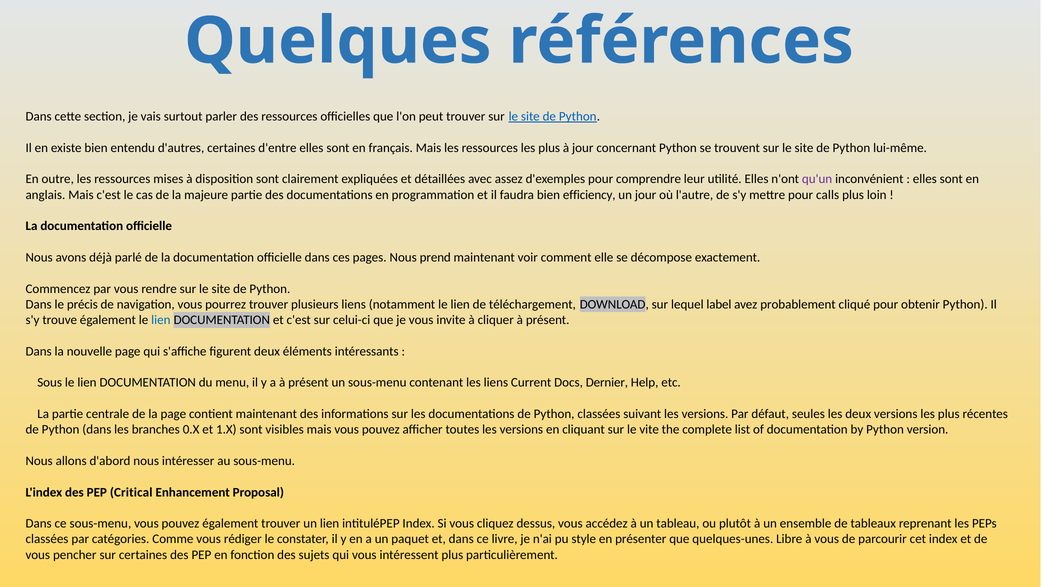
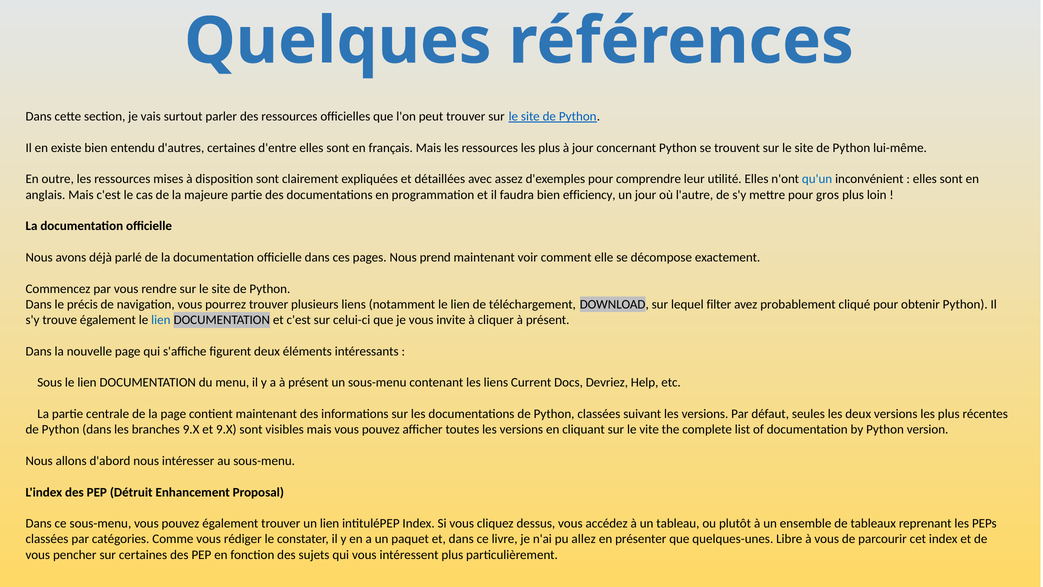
qu'un colour: purple -> blue (817, 179)
calls: calls -> gros (828, 195)
label: label -> filter (719, 304)
Dernier: Dernier -> Devriez (607, 382)
branches 0.X: 0.X -> 9.X (191, 429)
et 1.X: 1.X -> 9.X (226, 429)
Critical: Critical -> Détruit (131, 492)
style: style -> allez (584, 539)
